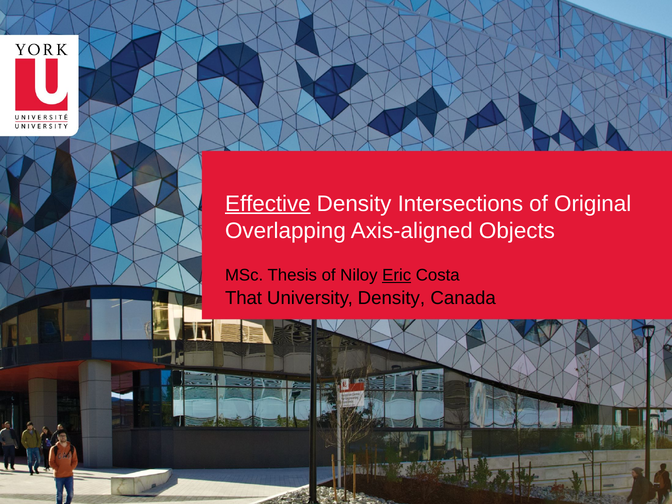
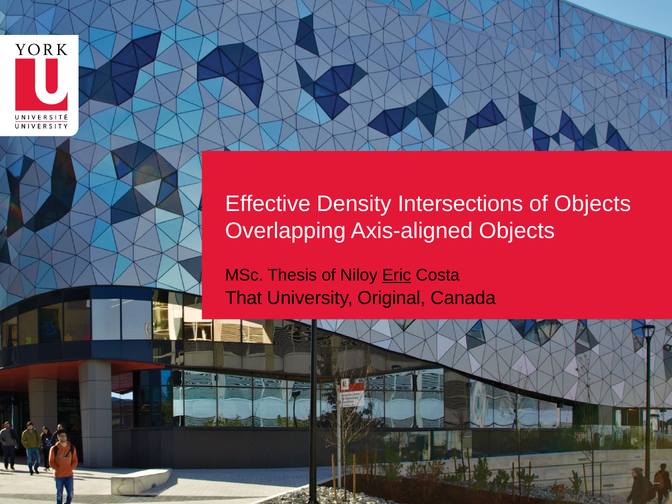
Effective underline: present -> none (268, 204)
of Original: Original -> Objects (593, 204)
University Density: Density -> Original (391, 298)
